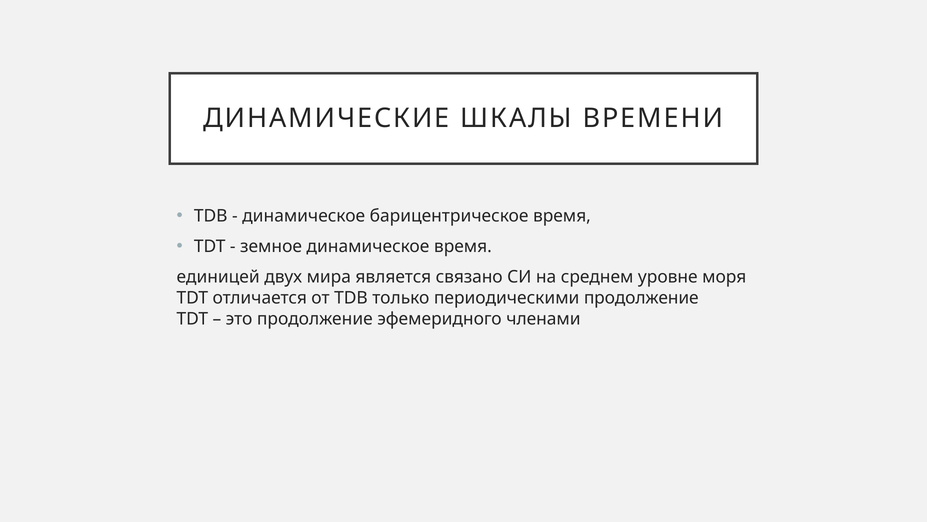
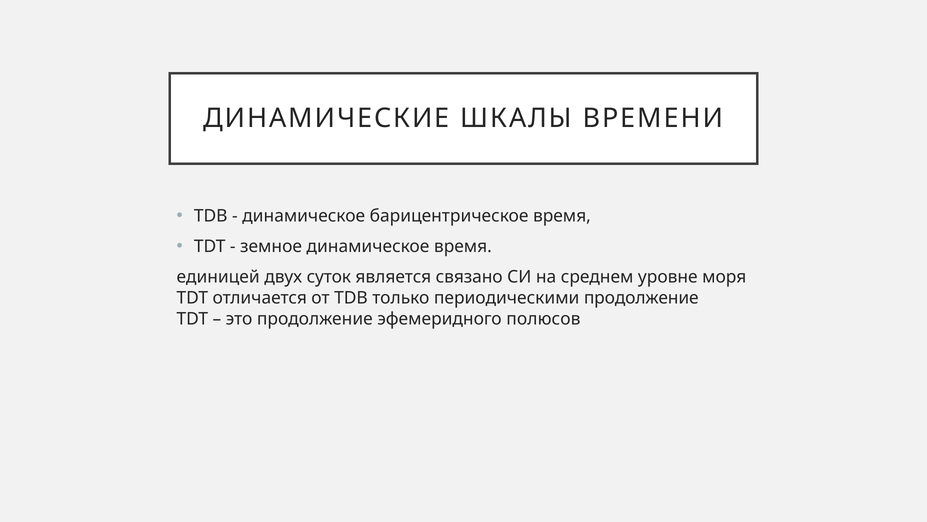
мира: мира -> суток (329, 277)
членами: членами -> полюсов (543, 318)
